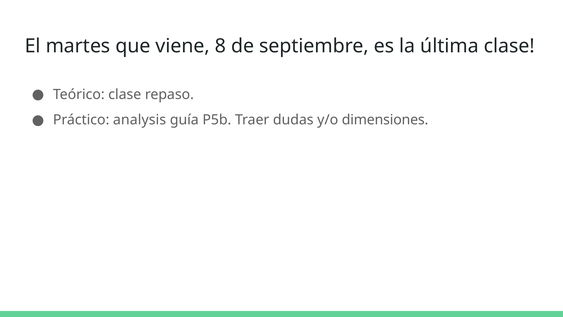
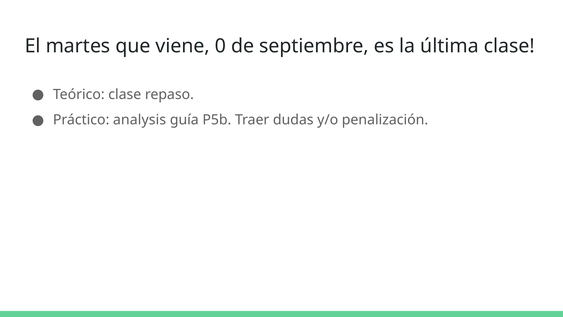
8: 8 -> 0 (220, 46)
dimensiones: dimensiones -> penalización (385, 120)
